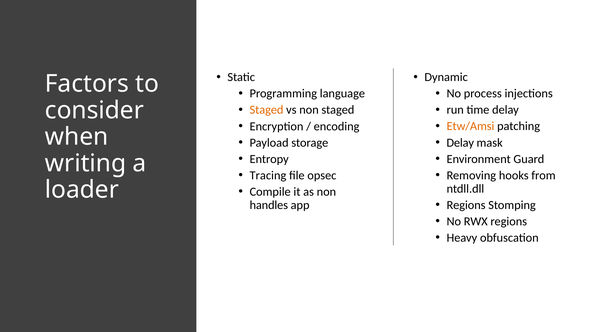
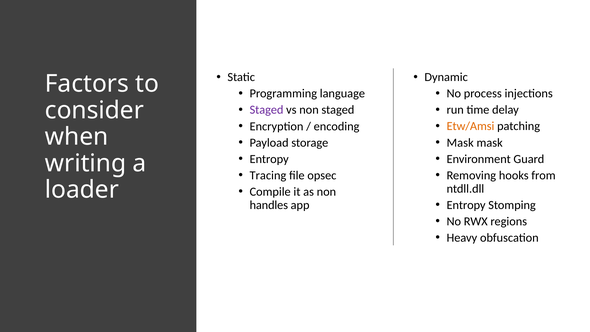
Staged colour: orange -> purple (266, 110)
Delay: Delay -> Mask (460, 143)
Regions: Regions -> Entropy (466, 205)
